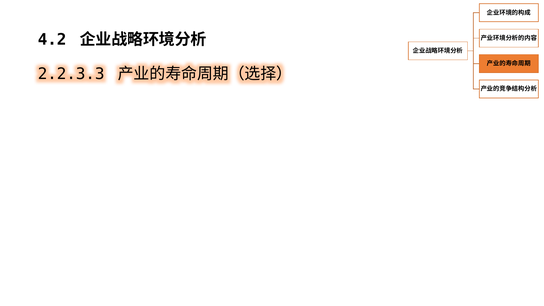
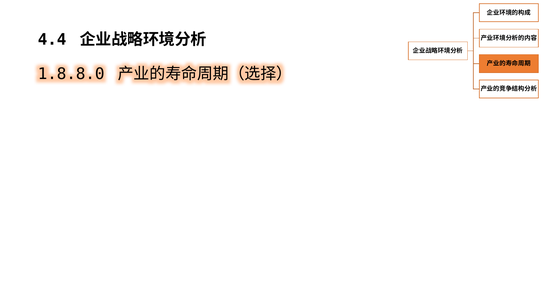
4.2: 4.2 -> 4.4 (52, 40)
2.2.3.3: 2.2.3.3 -> 1.8.8.0 (71, 74)
